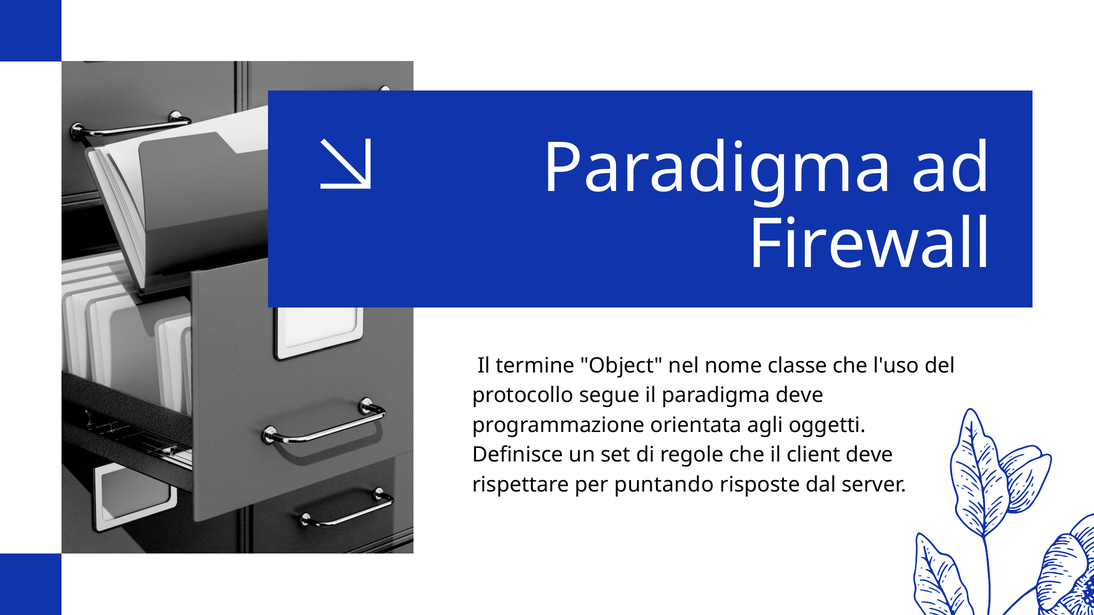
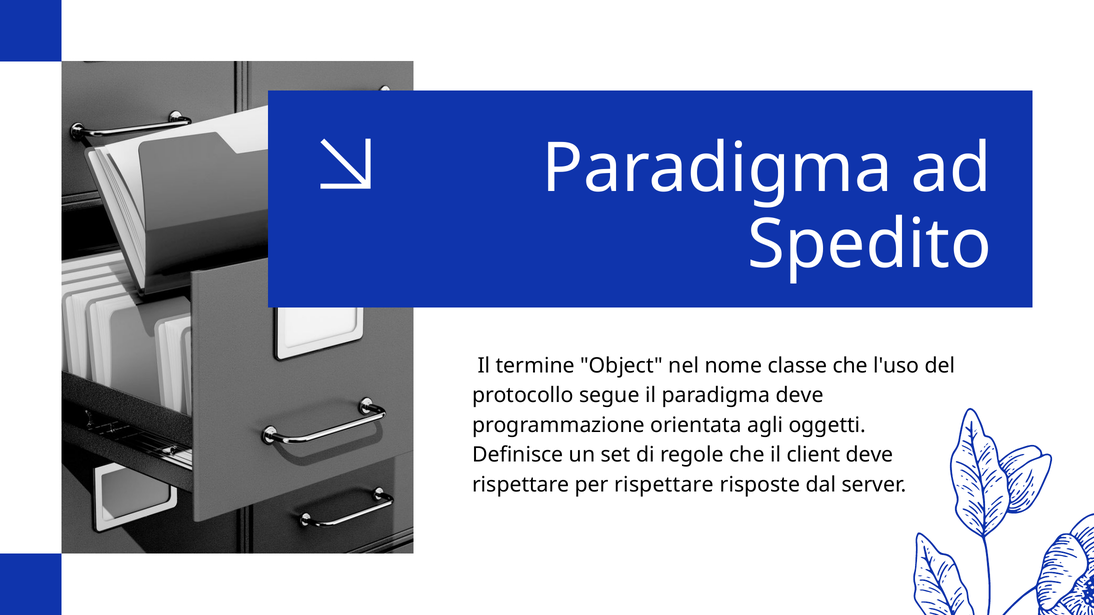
Firewall: Firewall -> Spedito (869, 244)
per puntando: puntando -> rispettare (664, 485)
